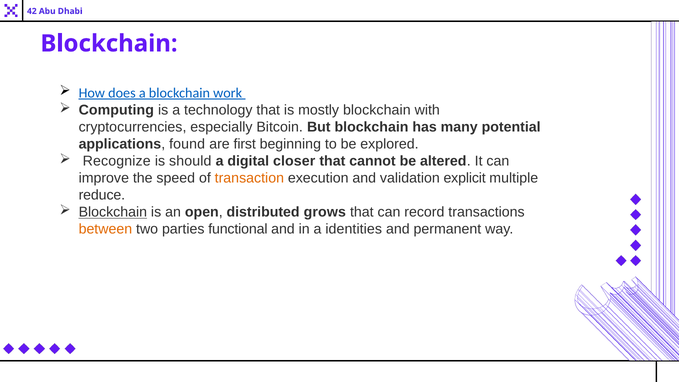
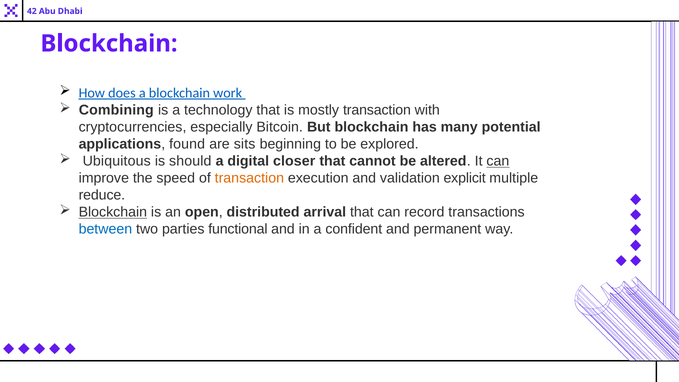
Computing: Computing -> Combining (116, 110)
mostly blockchain: blockchain -> transaction (377, 110)
first: first -> sits (245, 144)
Recognize: Recognize -> Ubiquitous (117, 161)
can underline: none -> present (498, 161)
grows: grows -> arrival (325, 212)
between colour: orange -> blue (105, 229)
identities: identities -> confident (354, 229)
